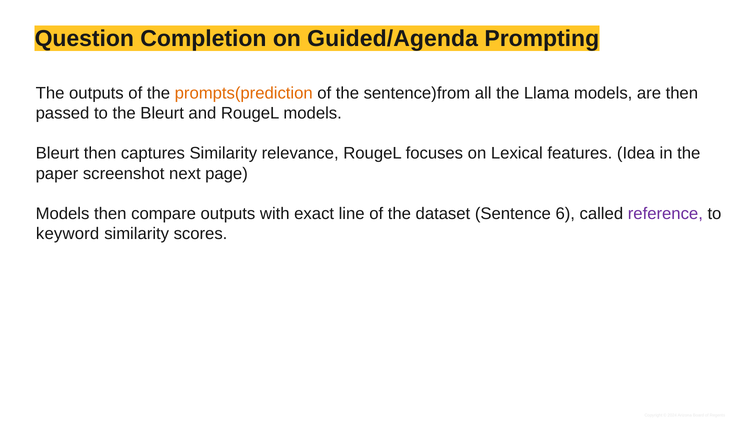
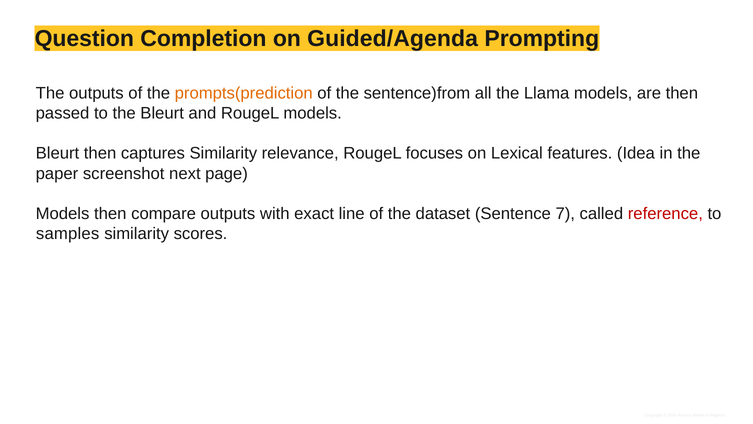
6: 6 -> 7 (565, 214)
reference colour: purple -> red (665, 214)
keyword: keyword -> samples (68, 234)
